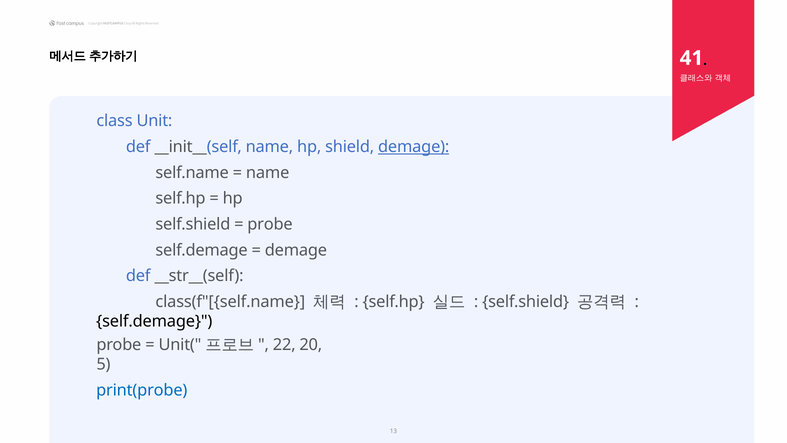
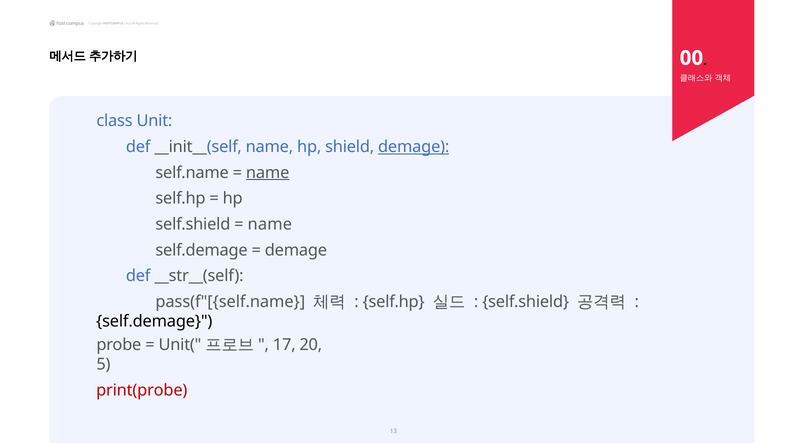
41: 41 -> 00 (691, 58)
name underline: none -> present (268, 173)
probe: probe -> name (270, 224)
class(f"[{self.name: class(f"[{self.name -> pass(f"[{self.name (230, 302)
22: 22 -> 17 (284, 345)
print(probe colour: blue -> red (142, 390)
